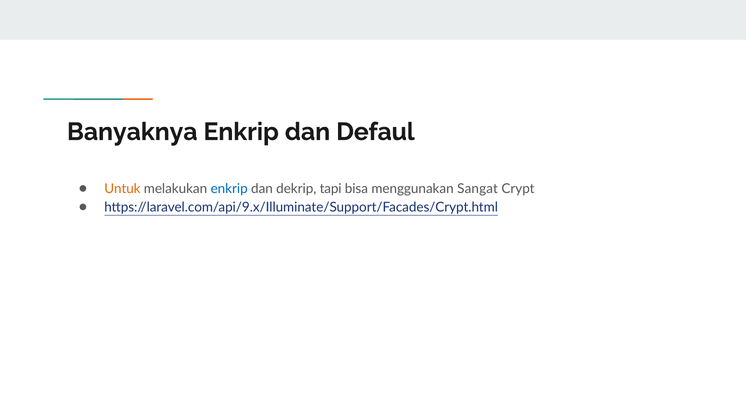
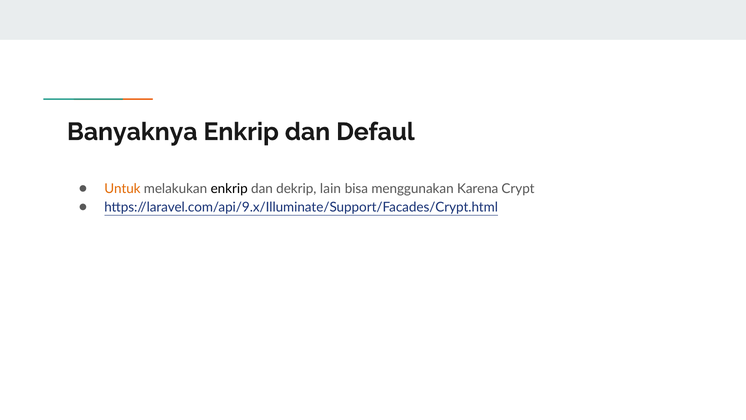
enkrip colour: blue -> black (229, 188)
tapi: tapi -> lain (330, 188)
Sangat: Sangat -> Karena (478, 188)
